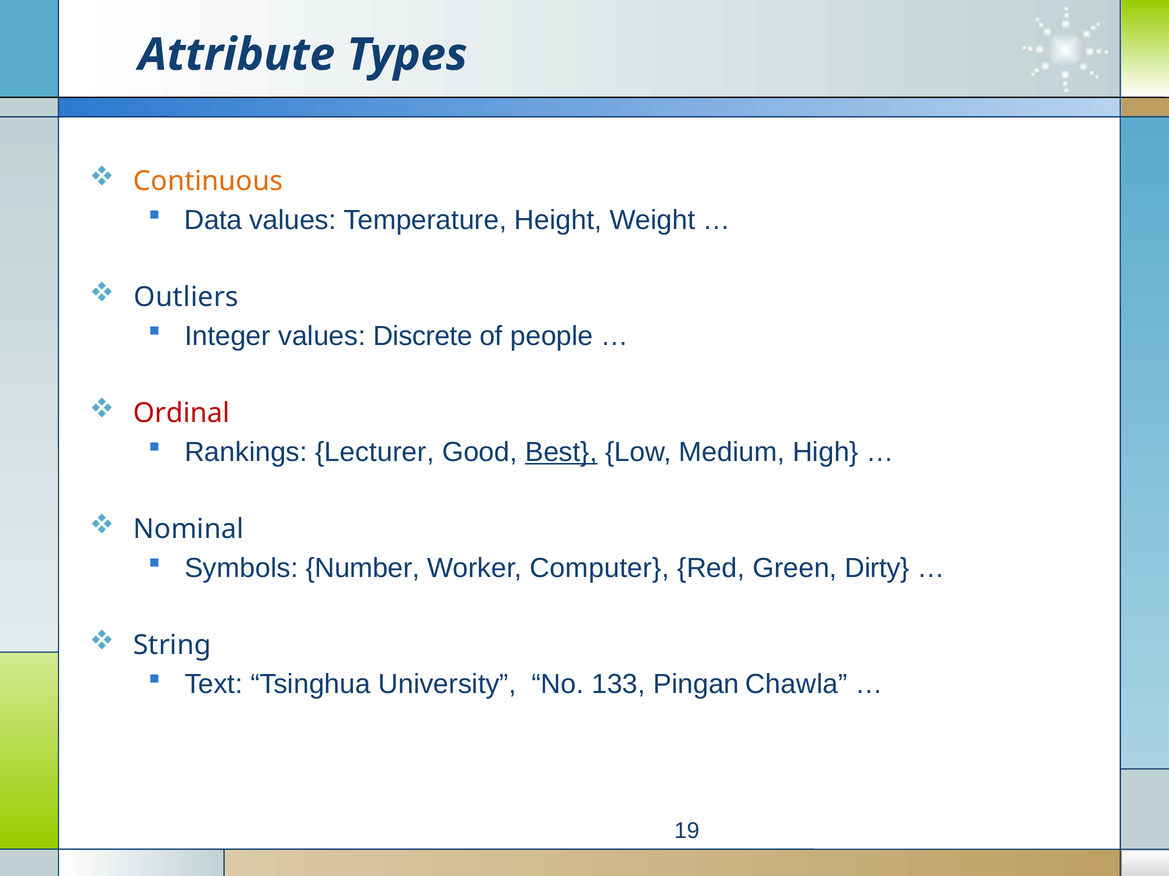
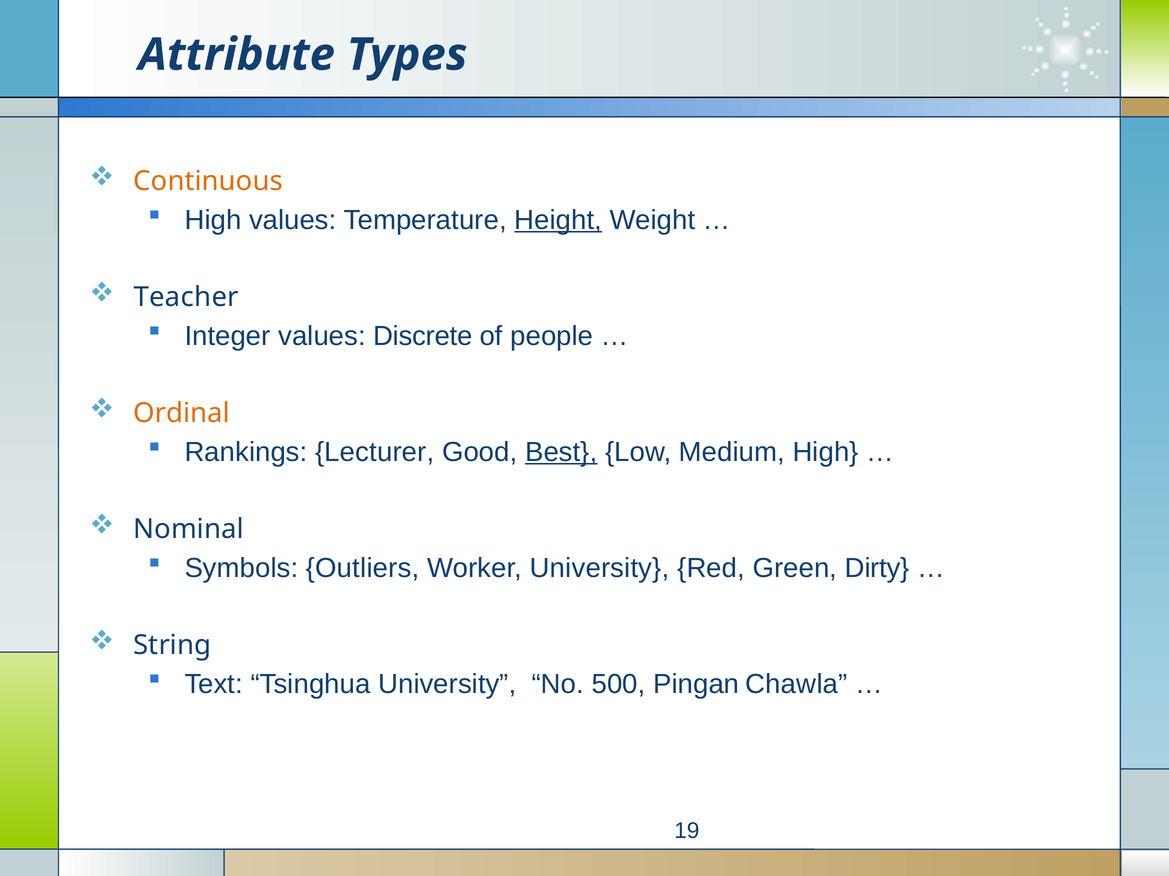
Data: Data -> High (213, 220)
Height underline: none -> present (558, 220)
Outliers: Outliers -> Teacher (186, 298)
Ordinal colour: red -> orange (182, 414)
Number: Number -> Outliers (363, 569)
Worker Computer: Computer -> University (600, 569)
133: 133 -> 500 (619, 685)
